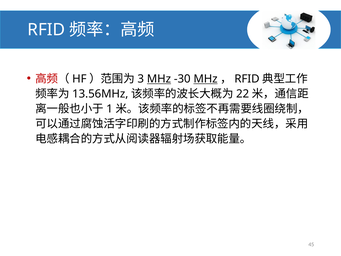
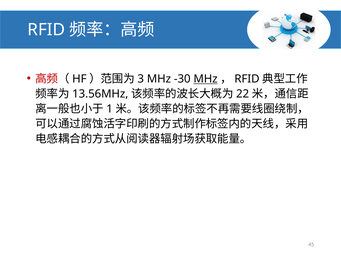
MHz underline: present -> none (159, 79)
